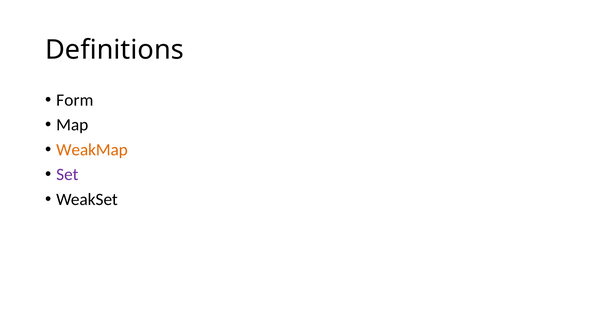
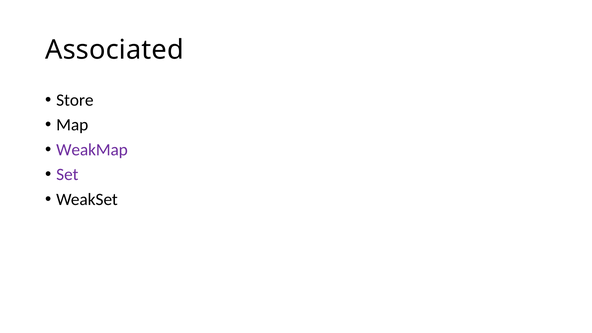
Definitions: Definitions -> Associated (114, 50)
Form: Form -> Store (75, 100)
WeakMap colour: orange -> purple (92, 150)
